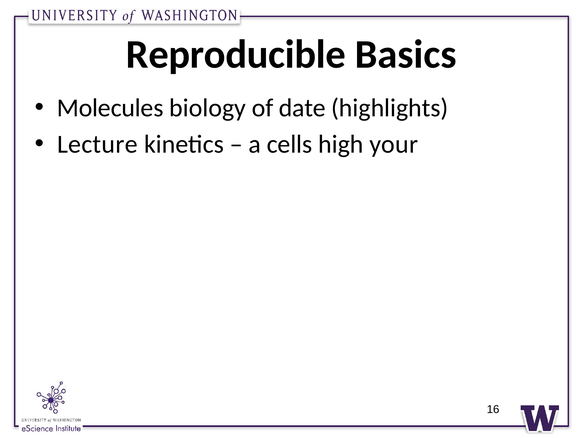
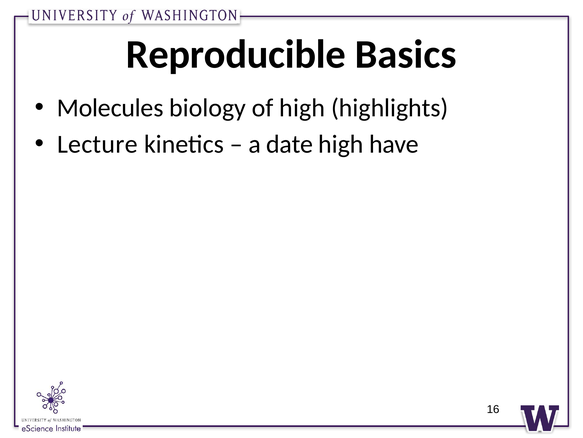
of date: date -> high (302, 108)
cells: cells -> date (290, 144)
your: your -> have (394, 144)
